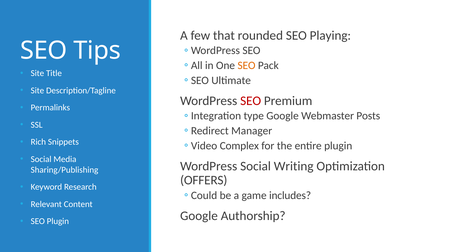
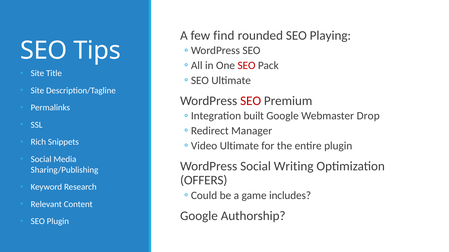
that: that -> find (224, 36)
SEO colour: orange -> red (247, 66)
type: type -> built (254, 116)
Posts: Posts -> Drop (368, 116)
Complex: Complex -> Ultimate (239, 146)
